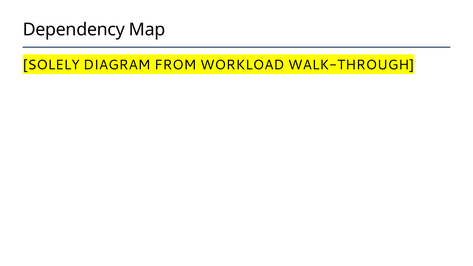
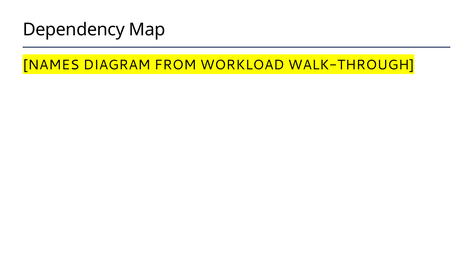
SOLELY: SOLELY -> NAMES (51, 65)
